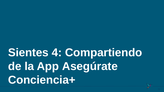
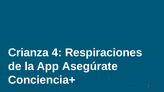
Sientes: Sientes -> Crianza (28, 53)
Compartiendo: Compartiendo -> Respiraciones (104, 53)
